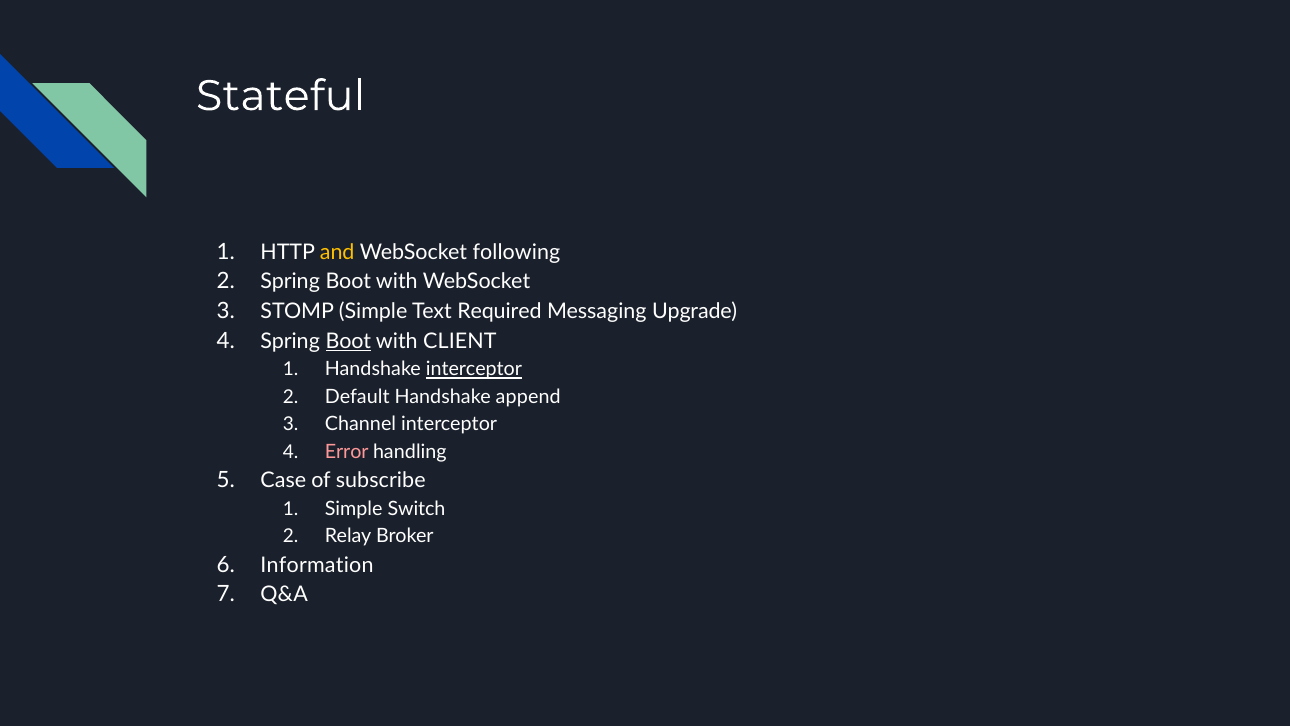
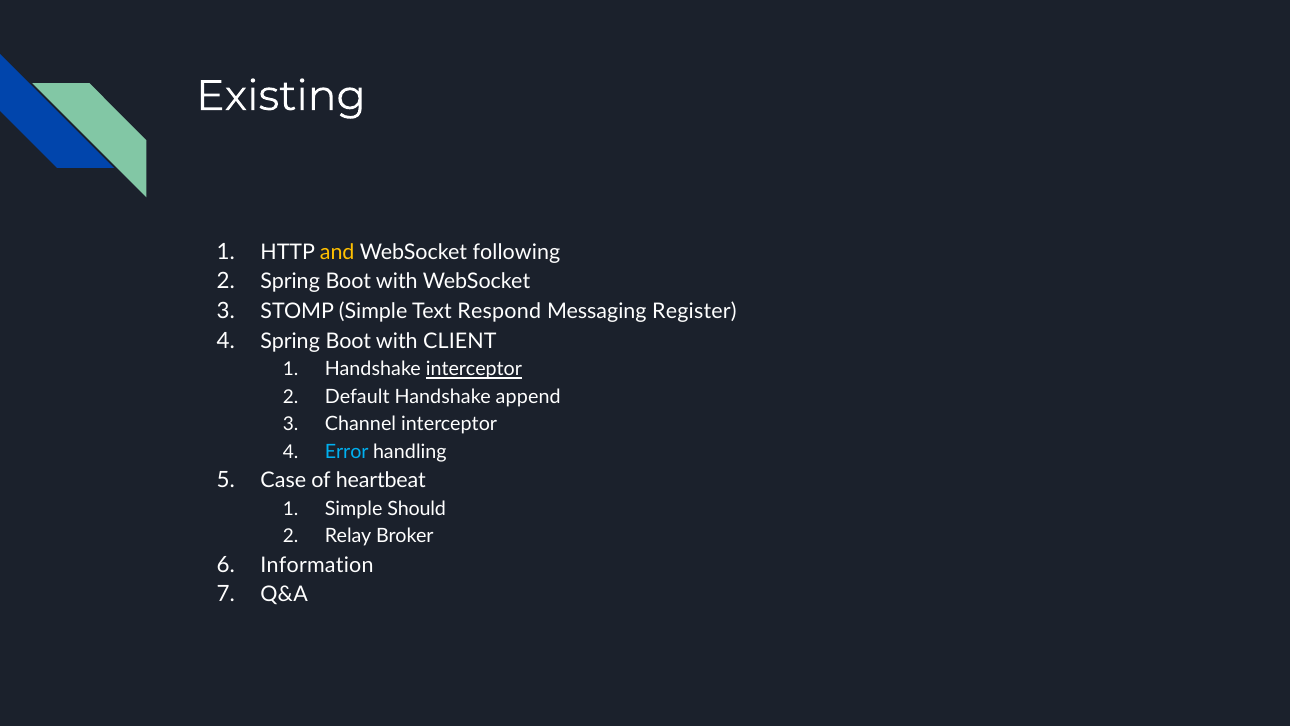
Stateful: Stateful -> Existing (281, 96)
Required: Required -> Respond (499, 311)
Upgrade: Upgrade -> Register (694, 311)
Boot underline: present -> none (348, 341)
Error colour: pink -> light blue (347, 452)
subscribe: subscribe -> heartbeat (381, 480)
Switch: Switch -> Should (417, 509)
